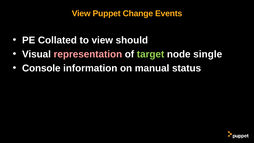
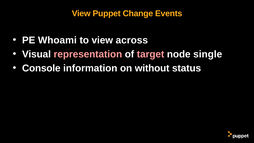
Collated: Collated -> Whoami (57, 40)
should: should -> across (132, 40)
target colour: light green -> pink (151, 54)
manual: manual -> without (152, 68)
